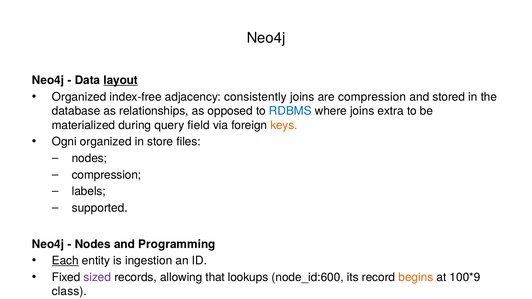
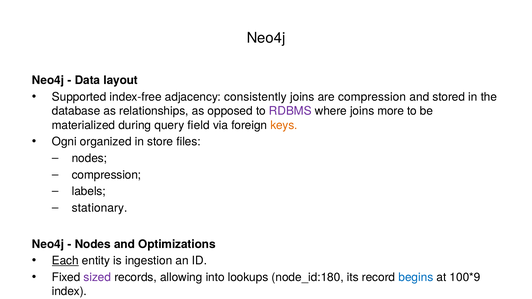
layout underline: present -> none (121, 80)
Organized: Organized -> Supported (79, 97)
RDBMS colour: blue -> purple (290, 111)
extra: extra -> more (391, 111)
supported: supported -> stationary (100, 208)
Programming: Programming -> Optimizations (177, 244)
that: that -> into (215, 277)
node_id:600: node_id:600 -> node_id:180 (308, 277)
begins colour: orange -> blue (416, 277)
class: class -> index (69, 292)
